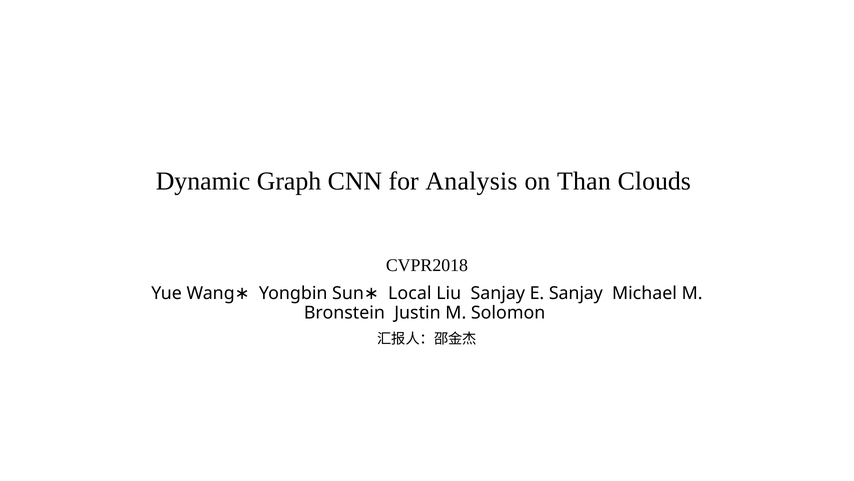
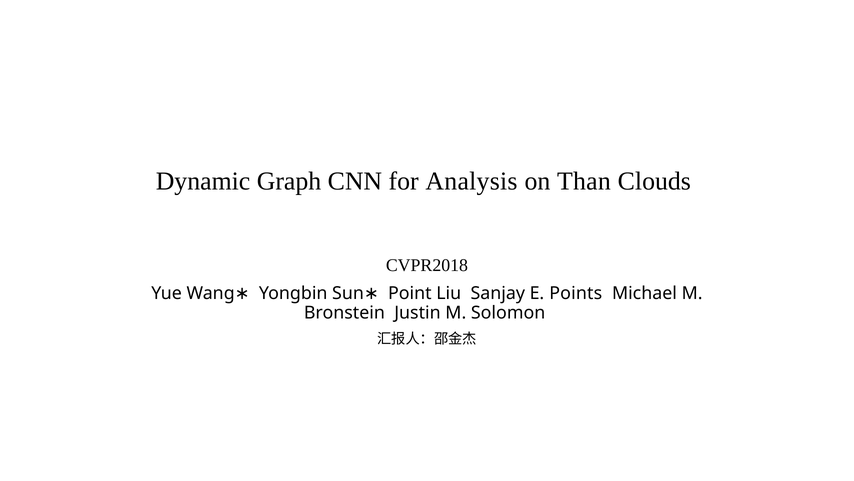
Local: Local -> Point (410, 293)
E Sanjay: Sanjay -> Points (576, 293)
